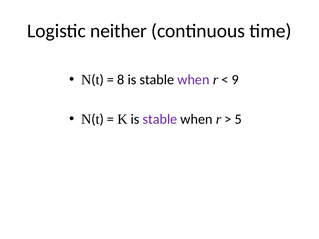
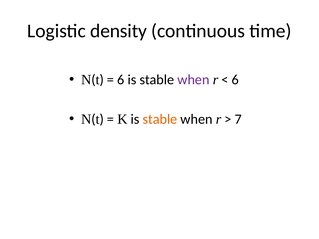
neither: neither -> density (119, 31)
8: 8 -> 6 (121, 80)
9: 9 -> 6 (235, 80)
stable colour: purple -> orange (160, 119)
5: 5 -> 7 (238, 119)
